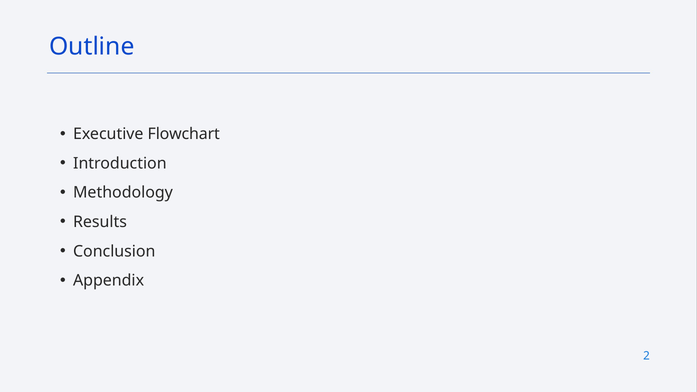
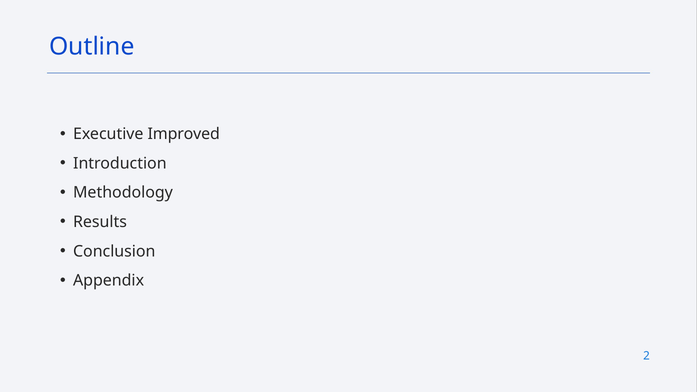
Flowchart: Flowchart -> Improved (184, 134)
